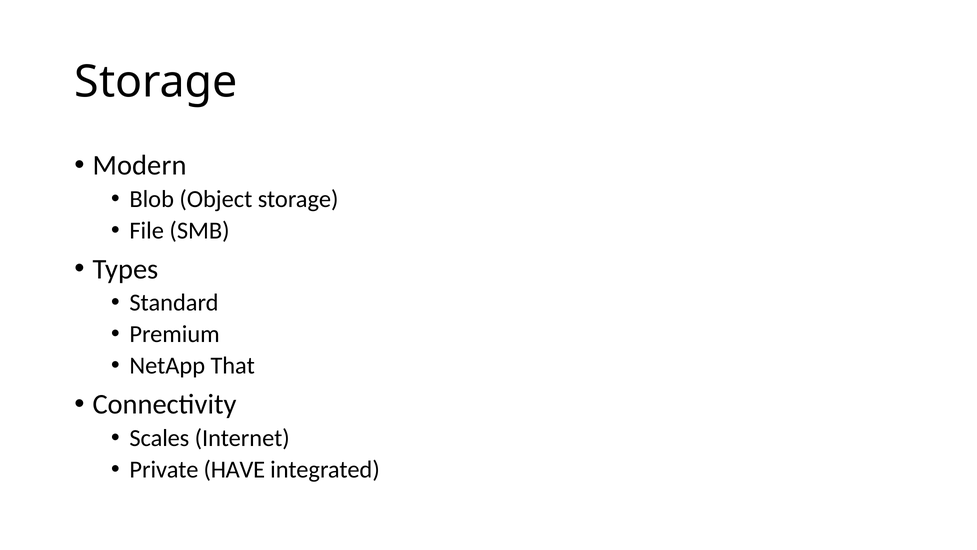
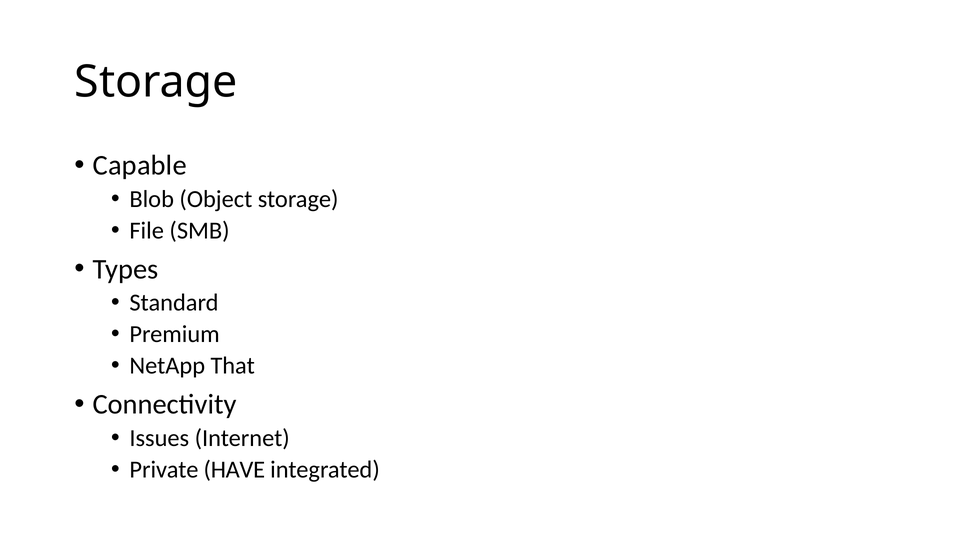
Modern: Modern -> Capable (140, 165)
Scales: Scales -> Issues (159, 438)
